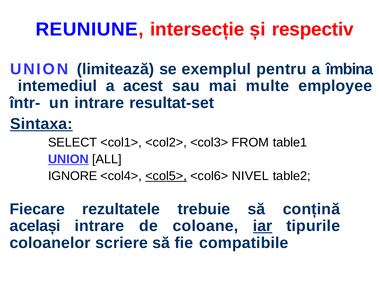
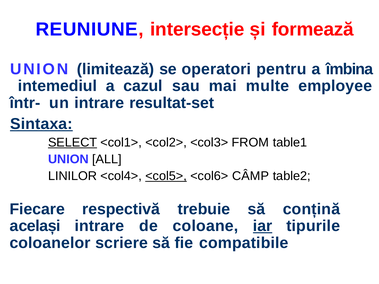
respectiv: respectiv -> formează (313, 29)
exemplul: exemplul -> operatori (216, 69)
acest: acest -> cazul (143, 86)
SELECT underline: none -> present (73, 143)
UNION underline: present -> none (68, 159)
IGNORE: IGNORE -> LINILOR (73, 176)
NIVEL: NIVEL -> CÂMP (250, 176)
rezultatele: rezultatele -> respectivă (121, 209)
